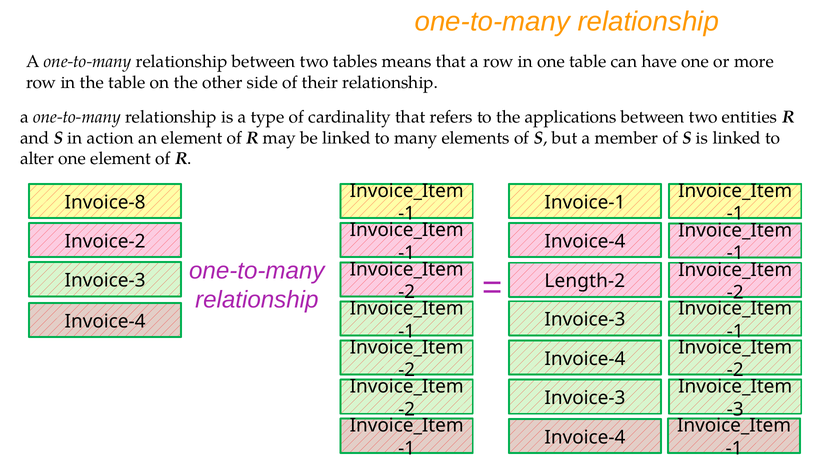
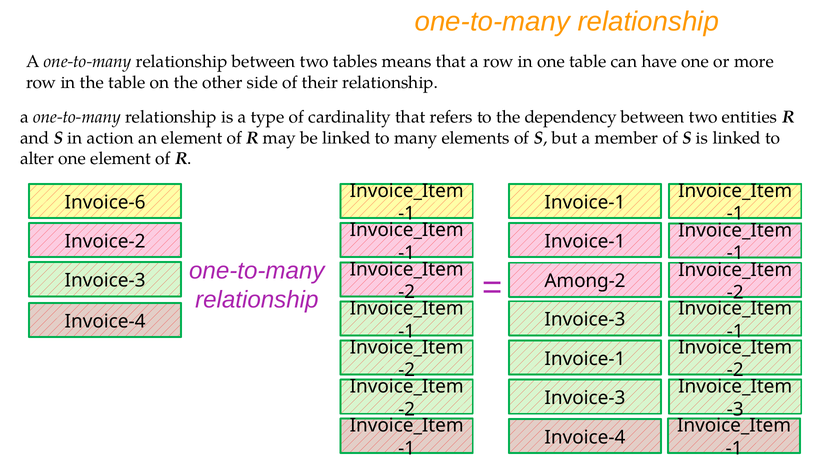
applications: applications -> dependency (571, 117)
Invoice-8: Invoice-8 -> Invoice-6 (105, 202)
Invoice-4: Invoice-4 -> Invoice-1 (585, 241)
Length-2: Length-2 -> Among-2 (585, 281)
Invoice-4: Invoice-4 -> Invoice-1 (585, 359)
